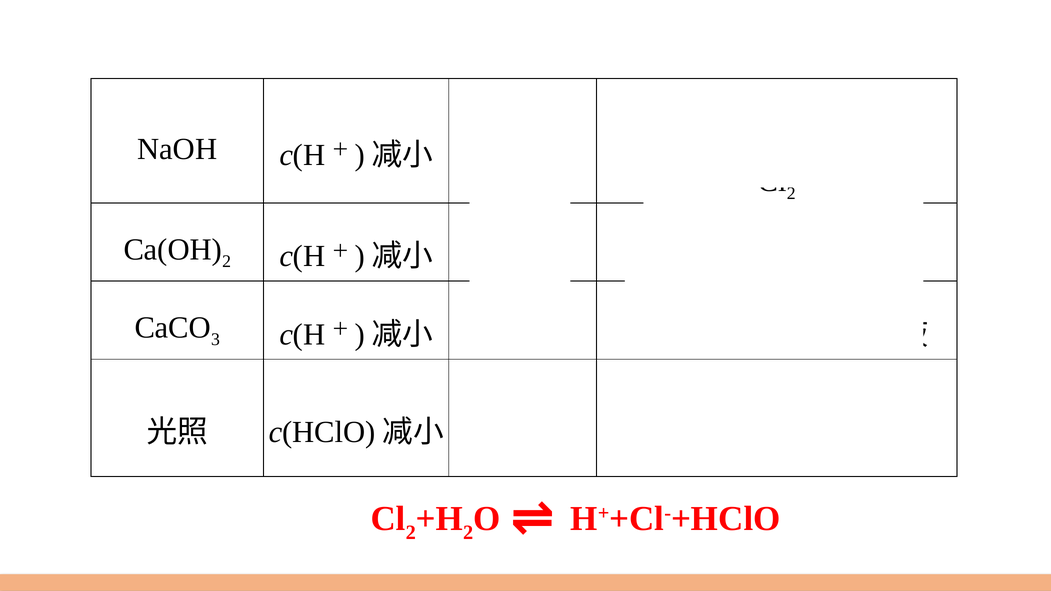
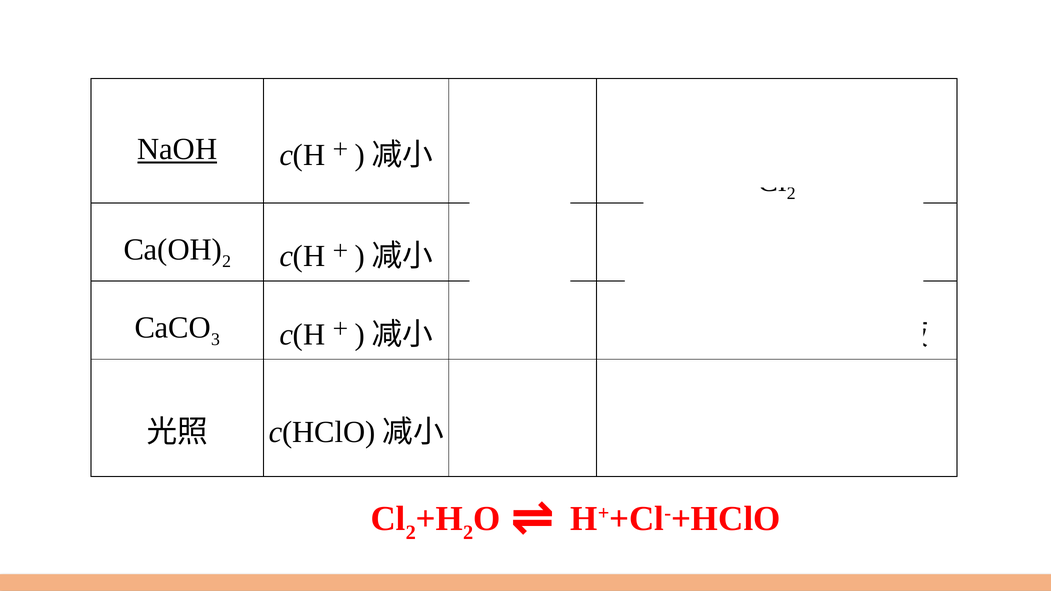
NaOH underline: none -> present (177, 149)
